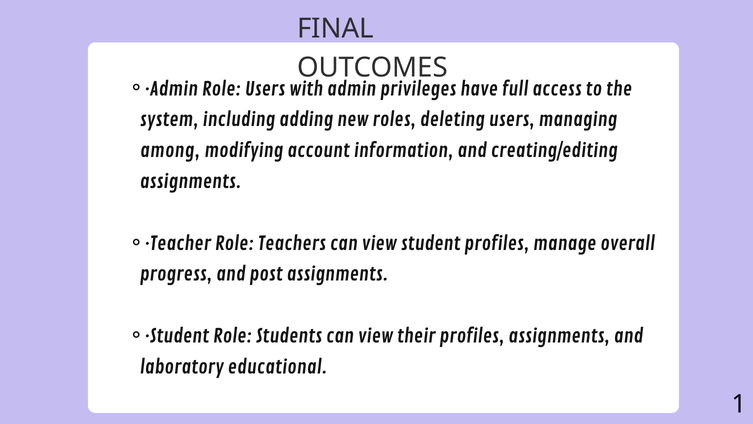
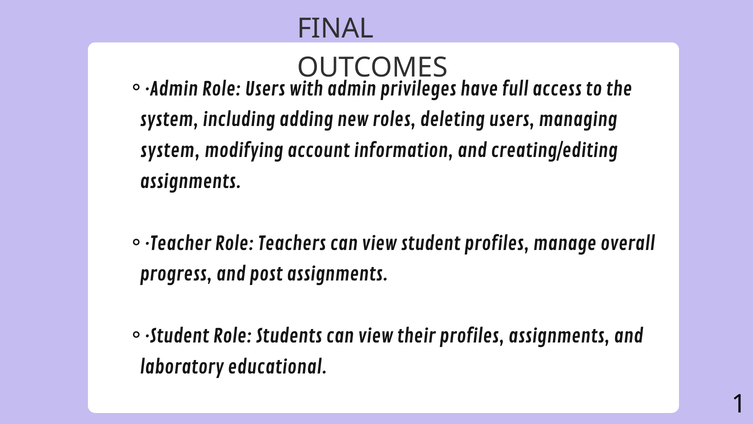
among: among -> system (170, 151)
